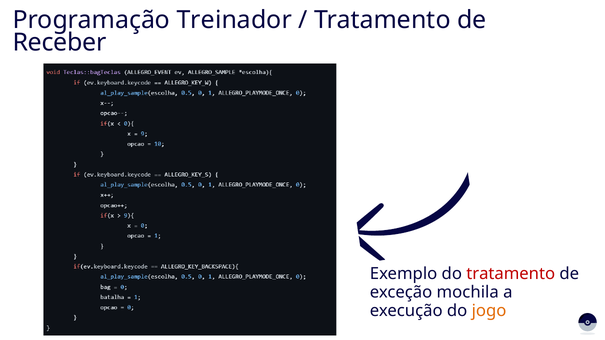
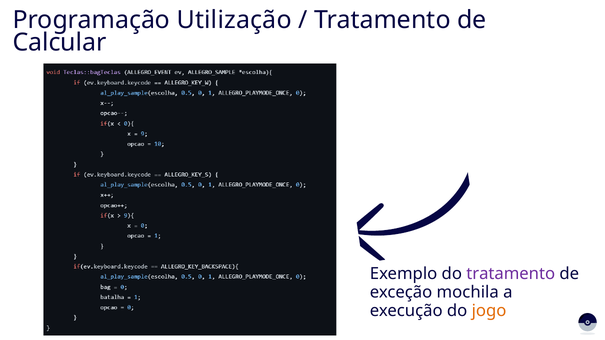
Treinador: Treinador -> Utilização (234, 20)
Receber: Receber -> Calcular (59, 43)
tratamento colour: red -> purple (511, 274)
